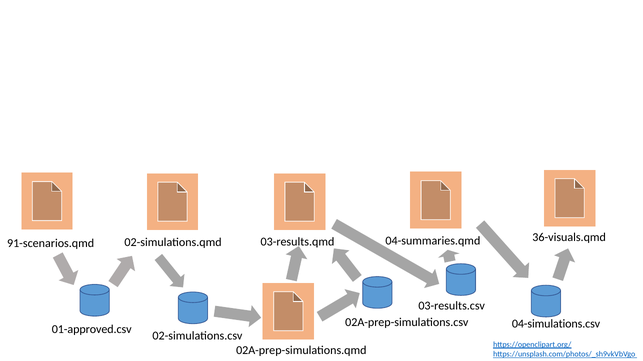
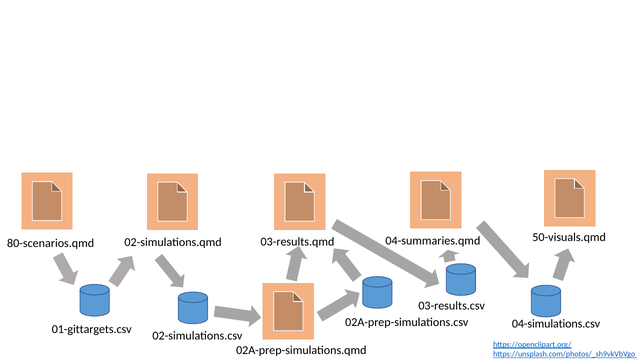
91-scenarios.qmd: 91-scenarios.qmd -> 80-scenarios.qmd (51, 244)
36-visuals.qmd: 36-visuals.qmd -> 50-visuals.qmd (569, 238)
01-approved.csv: 01-approved.csv -> 01-gittargets.csv (92, 330)
